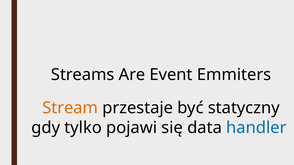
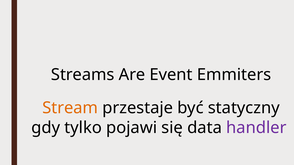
handler colour: blue -> purple (256, 128)
